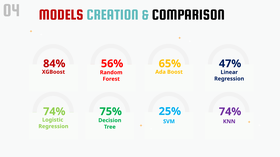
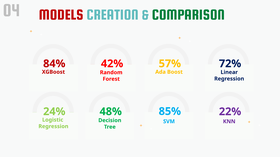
COMPARISON colour: black -> green (188, 15)
56%: 56% -> 42% (112, 64)
65%: 65% -> 57% (170, 64)
47%: 47% -> 72% (230, 64)
25%: 25% -> 85% (170, 112)
74%: 74% -> 24% (54, 112)
75%: 75% -> 48% (111, 112)
74%: 74% -> 22% (230, 112)
